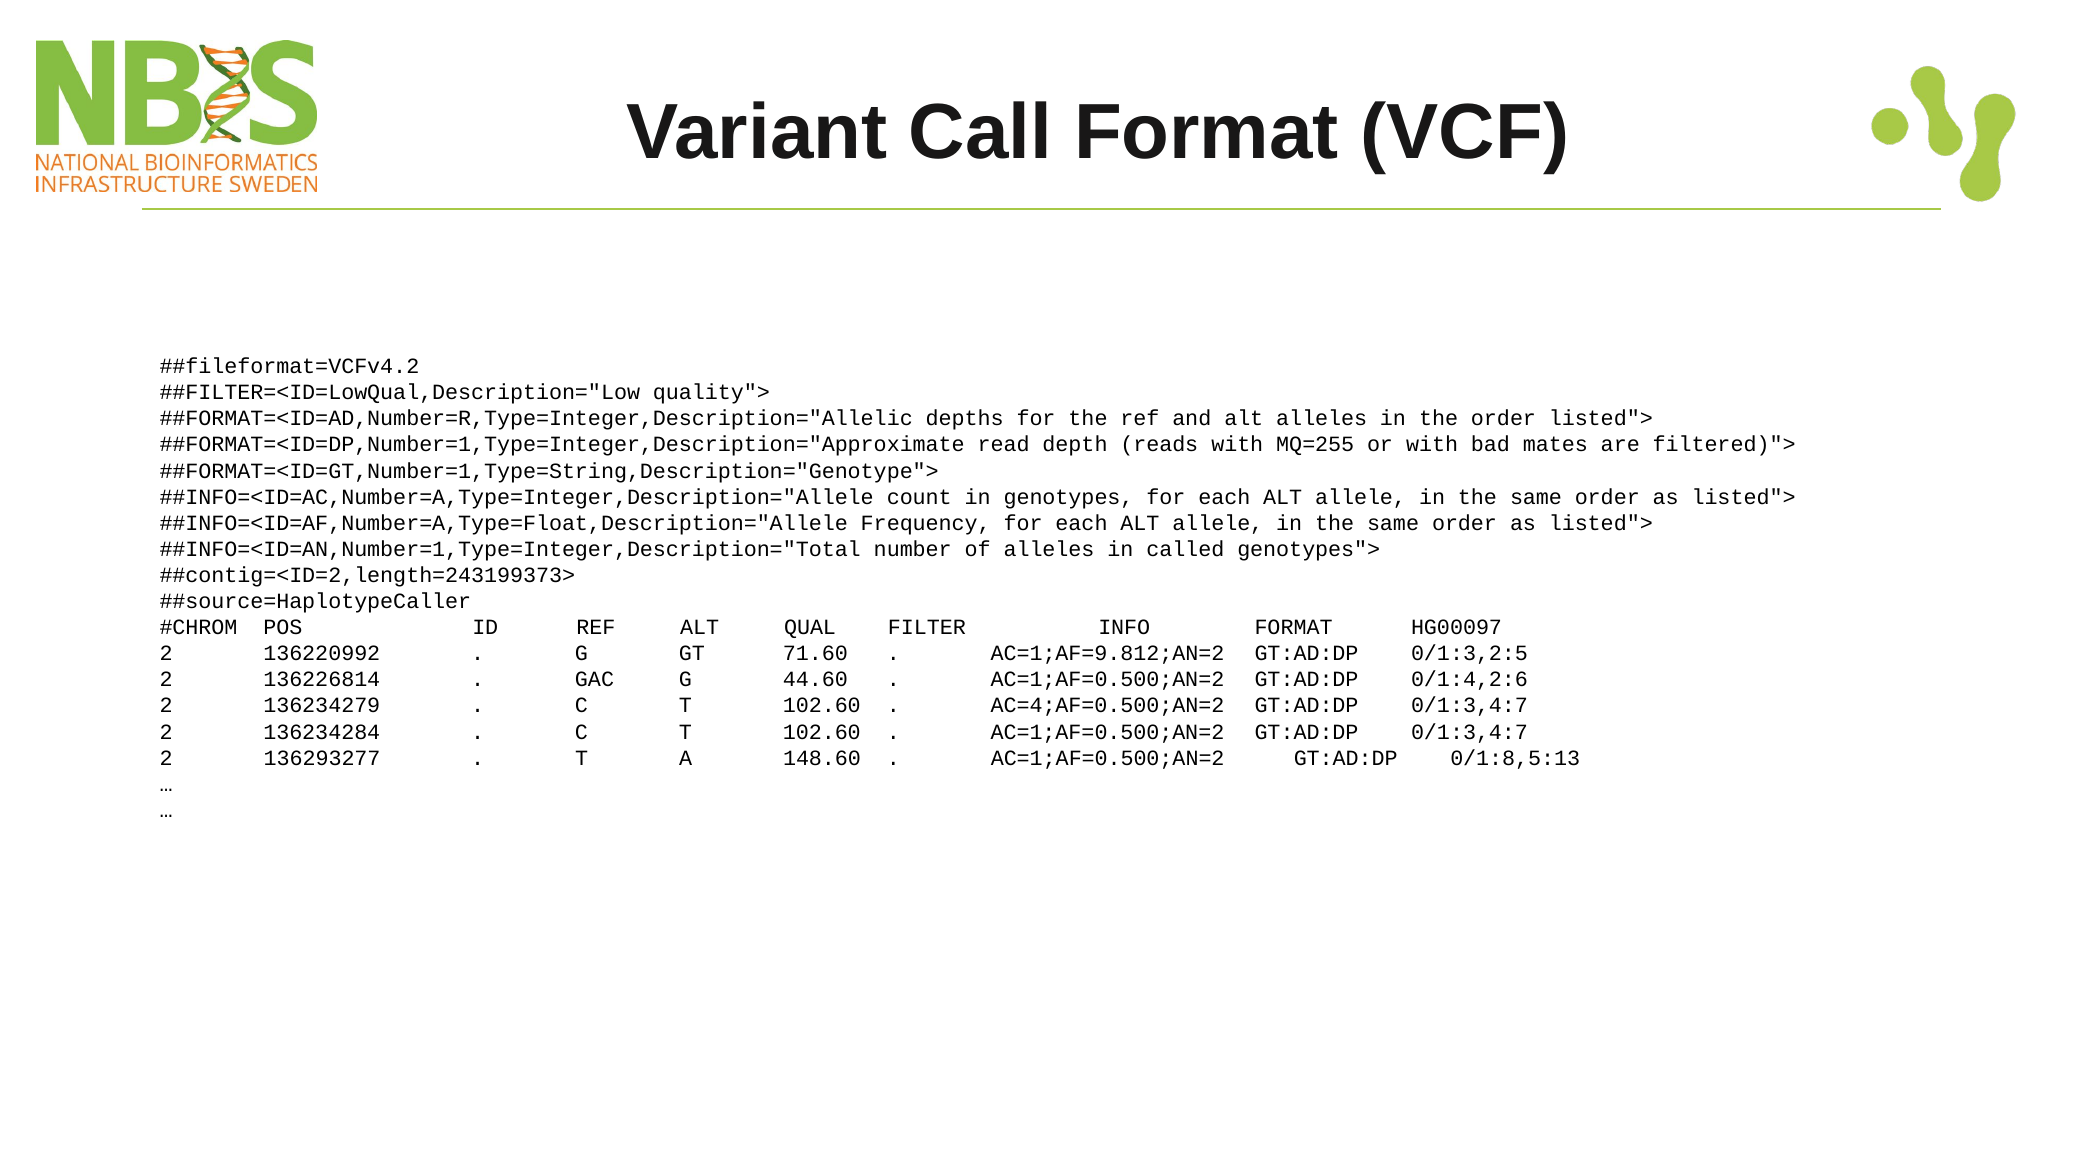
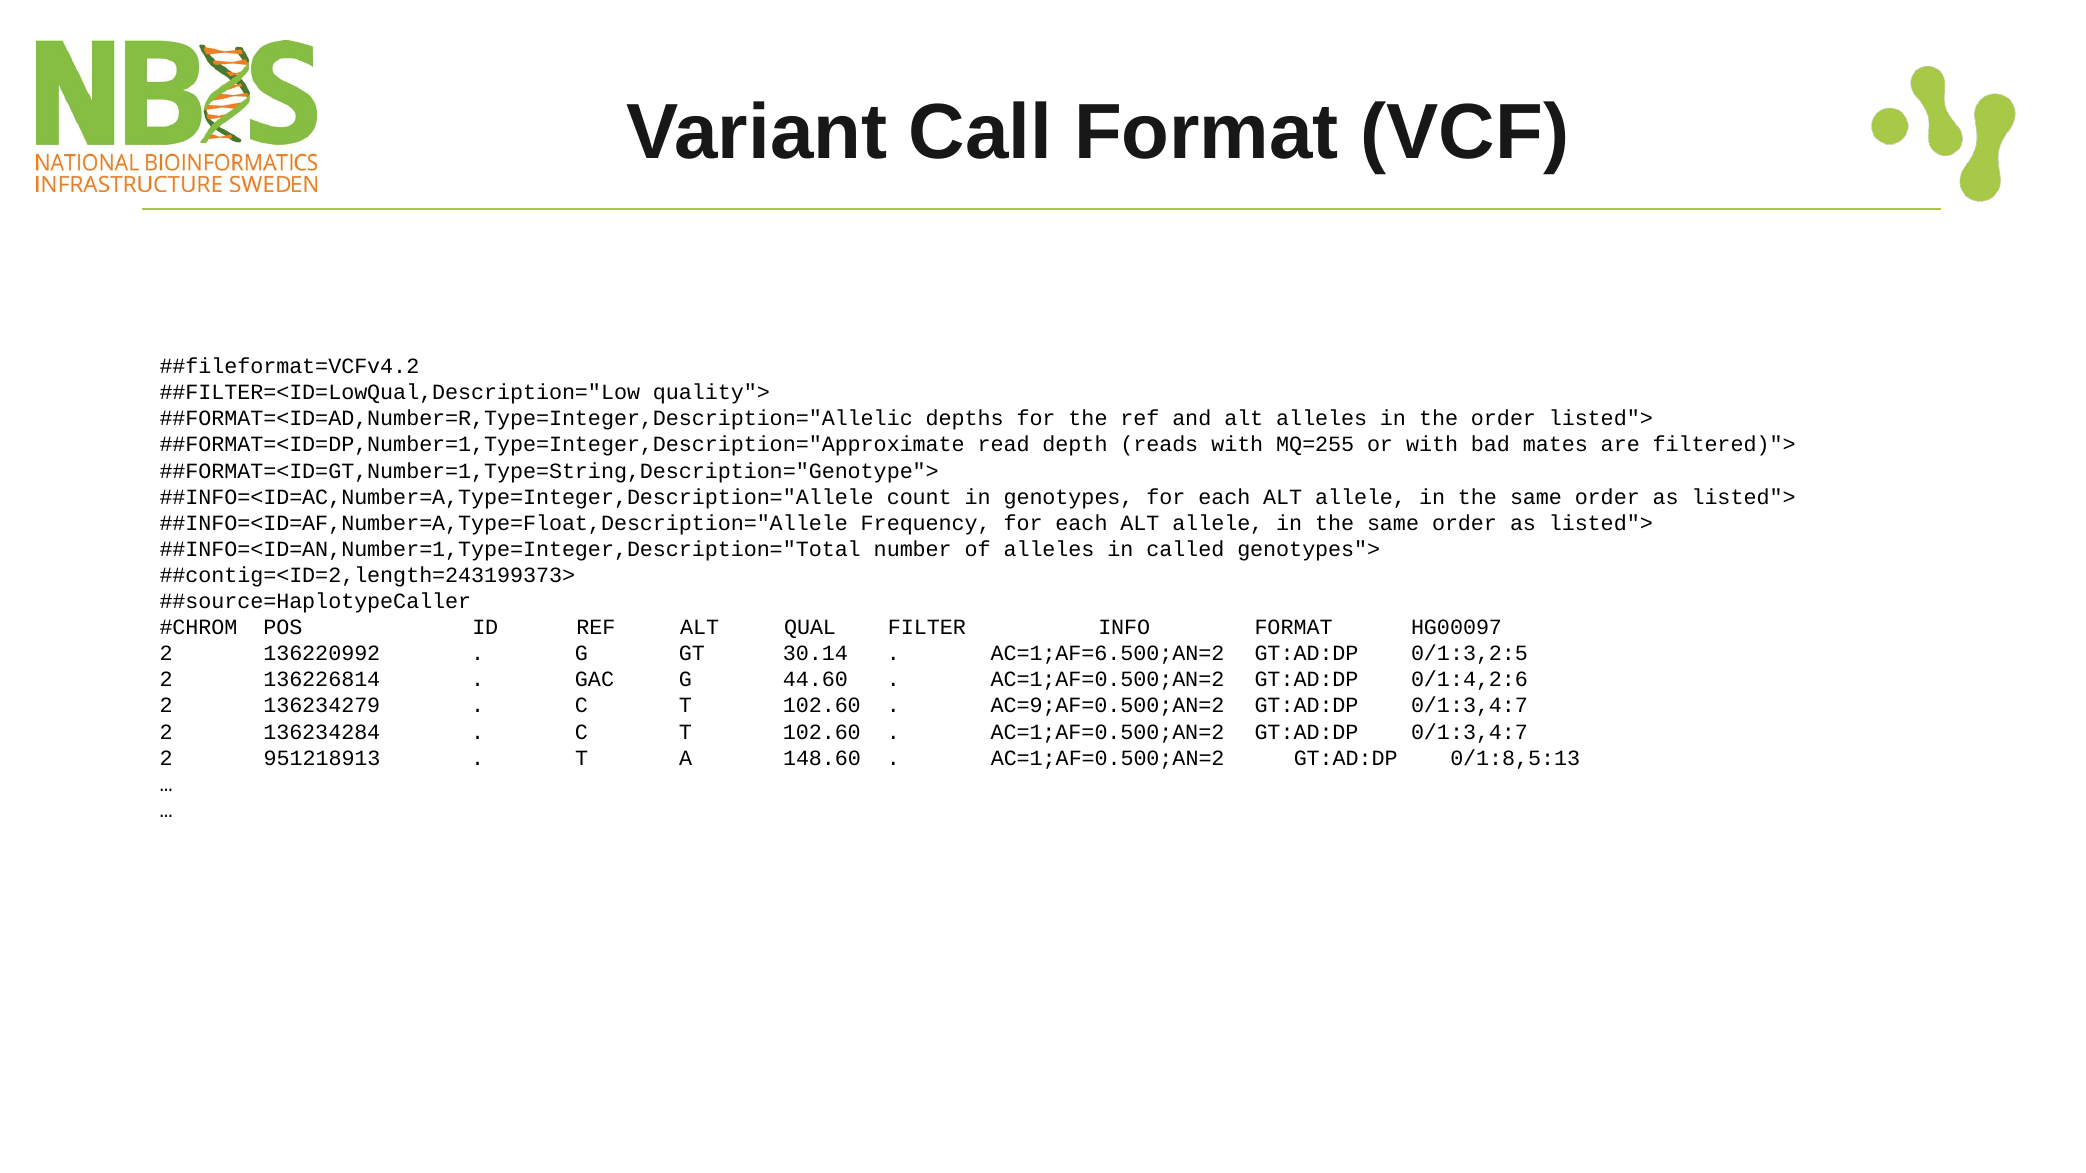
71.60: 71.60 -> 30.14 (815, 654)
AC=1;AF=9.812;AN=2: AC=1;AF=9.812;AN=2 -> AC=1;AF=6.500;AN=2 (1107, 654)
AC=4;AF=0.500;AN=2: AC=4;AF=0.500;AN=2 -> AC=9;AF=0.500;AN=2 (1107, 706)
136293277: 136293277 -> 951218913 (322, 758)
